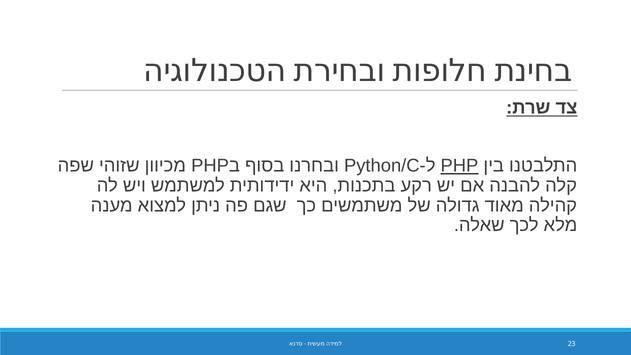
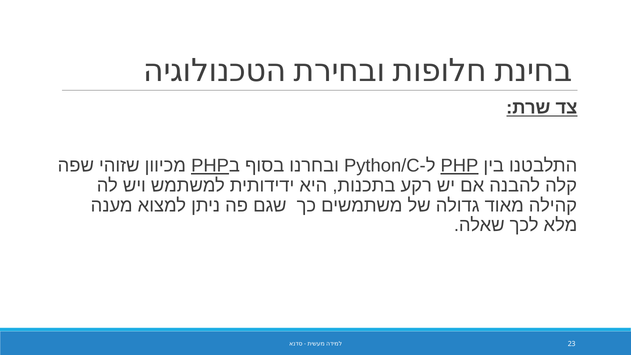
PHP underline: none -> present (210, 166)
